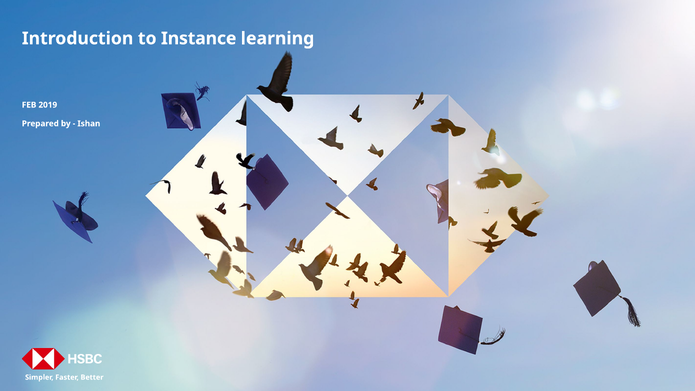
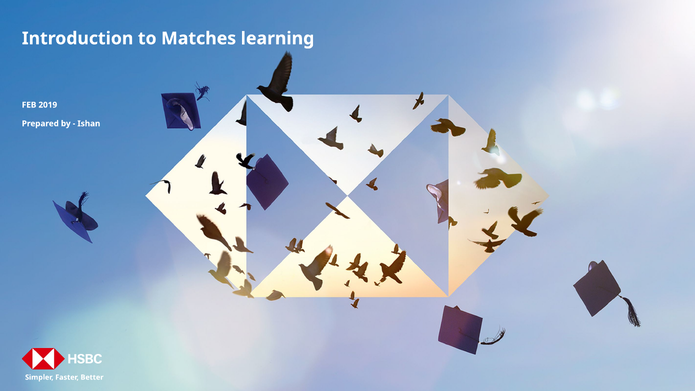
Instance: Instance -> Matches (199, 38)
